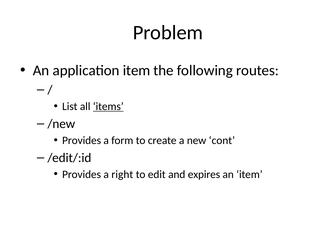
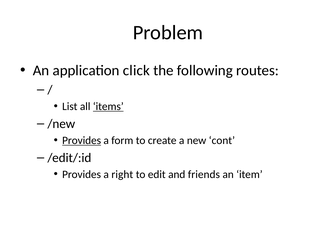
application item: item -> click (136, 70)
Provides underline: none -> present (82, 140)
expires: expires -> friends (204, 174)
